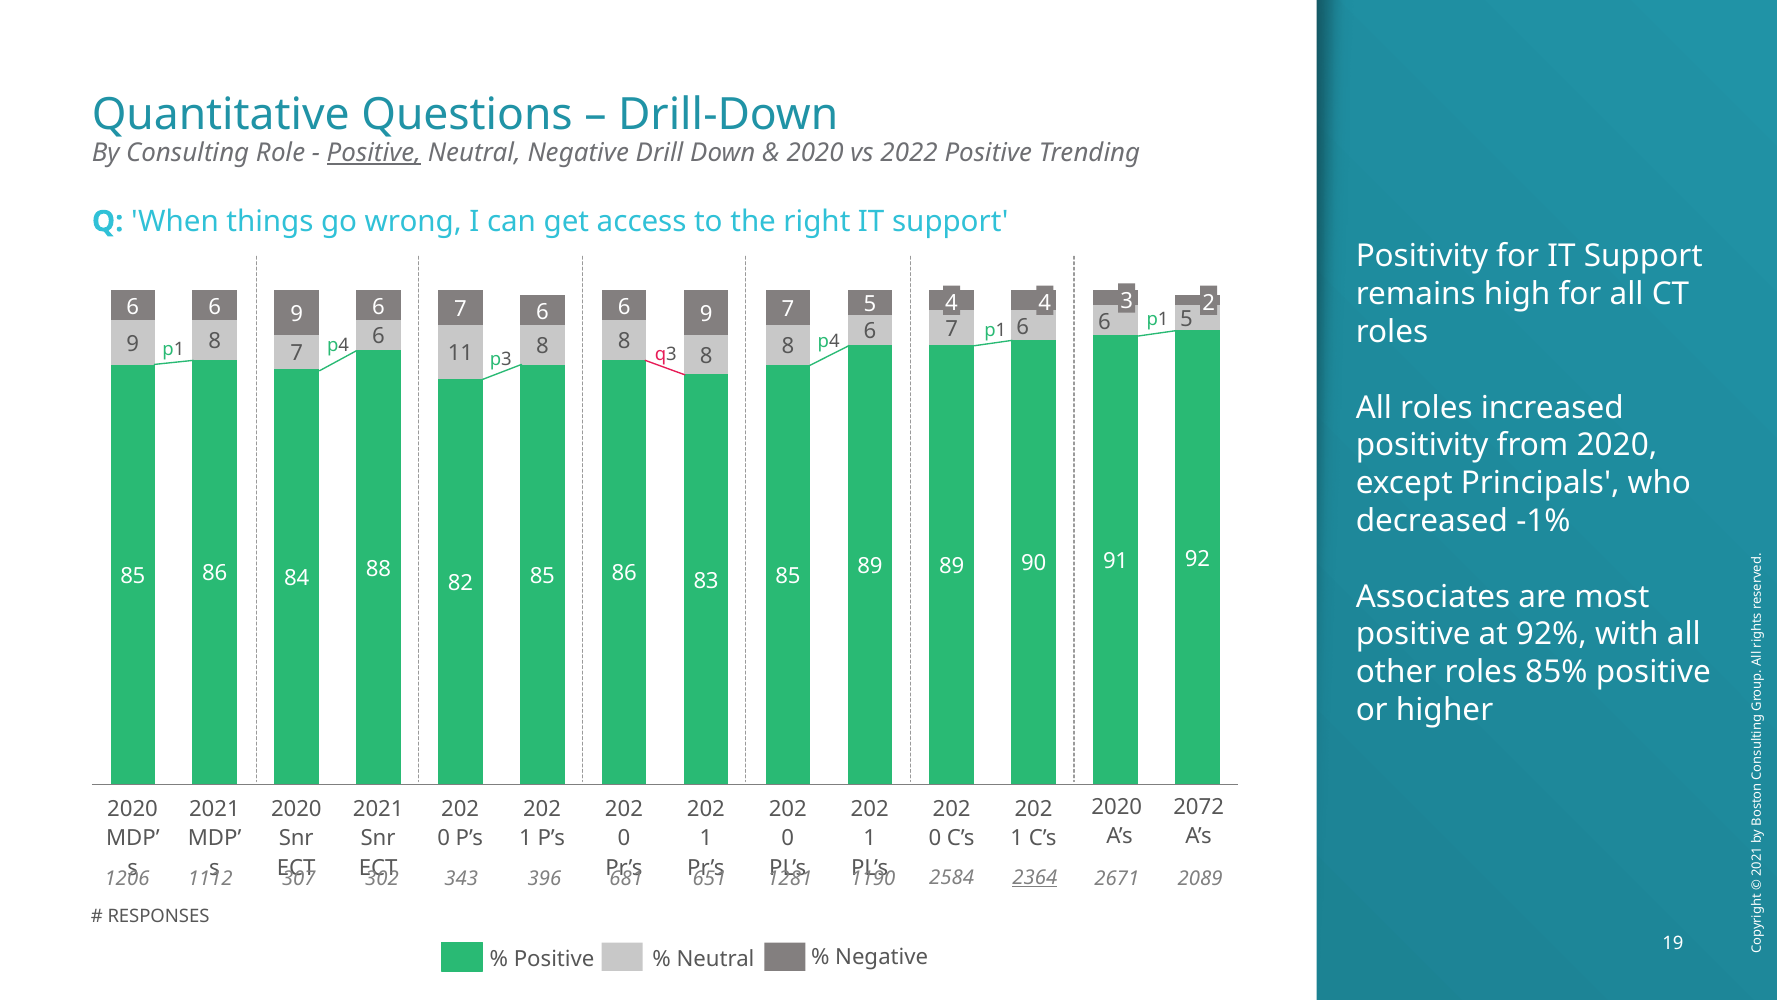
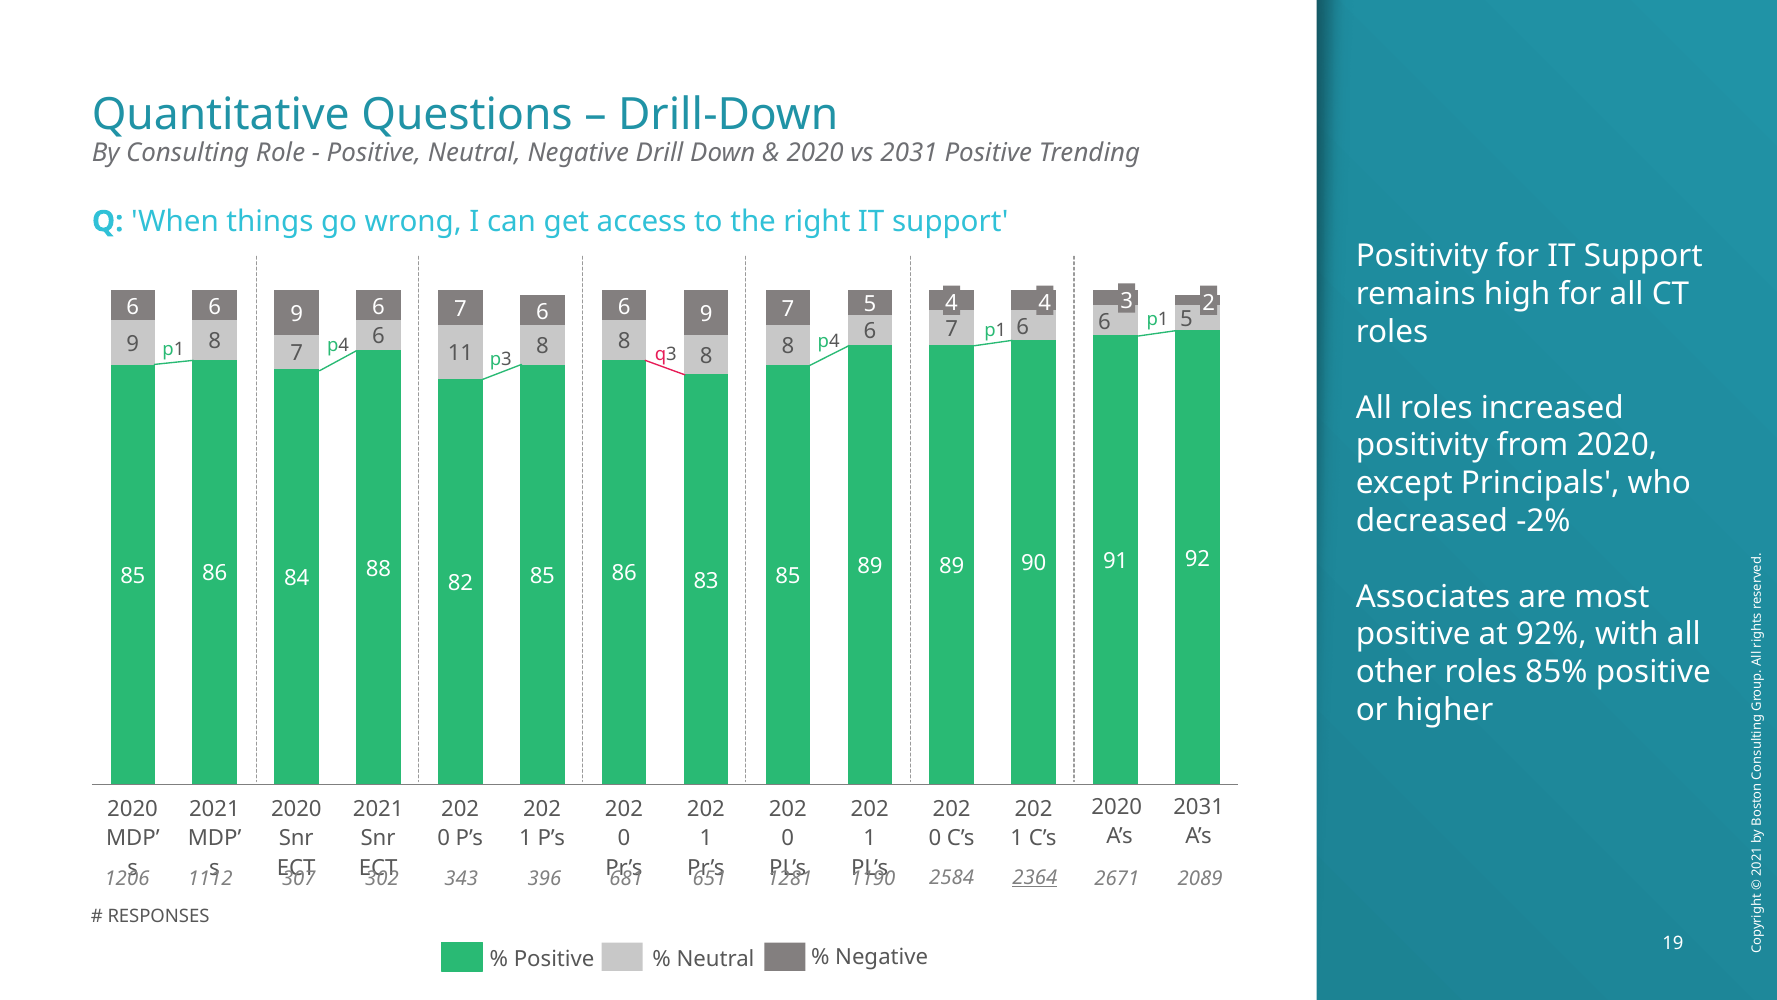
Positive underline: present -> none (374, 153)
vs 2022: 2022 -> 2031 (909, 153)
-1%: -1% -> -2% (1543, 521)
2072: 2072 -> 2031 (1199, 806)
